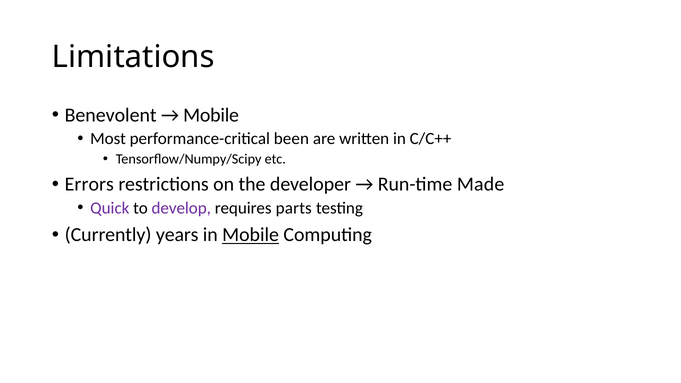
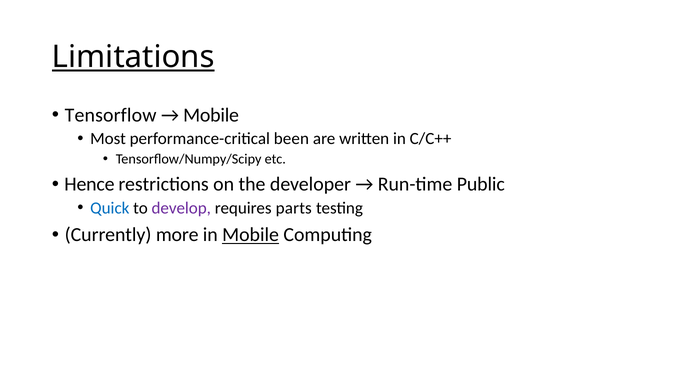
Limitations underline: none -> present (133, 57)
Benevolent: Benevolent -> Tensorflow (111, 115)
Errors: Errors -> Hence (89, 184)
Made: Made -> Public (481, 184)
Quick colour: purple -> blue (110, 208)
years: years -> more (177, 235)
